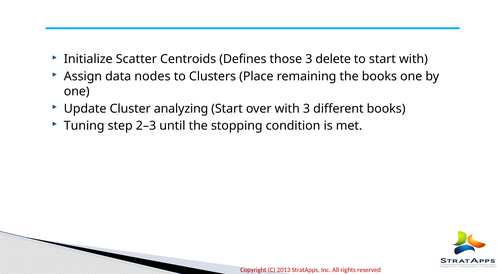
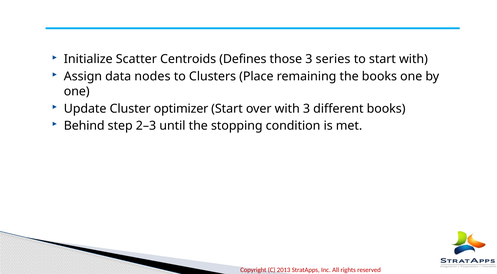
delete: delete -> series (333, 59)
analyzing: analyzing -> optimizer (181, 109)
Tuning: Tuning -> Behind (84, 126)
